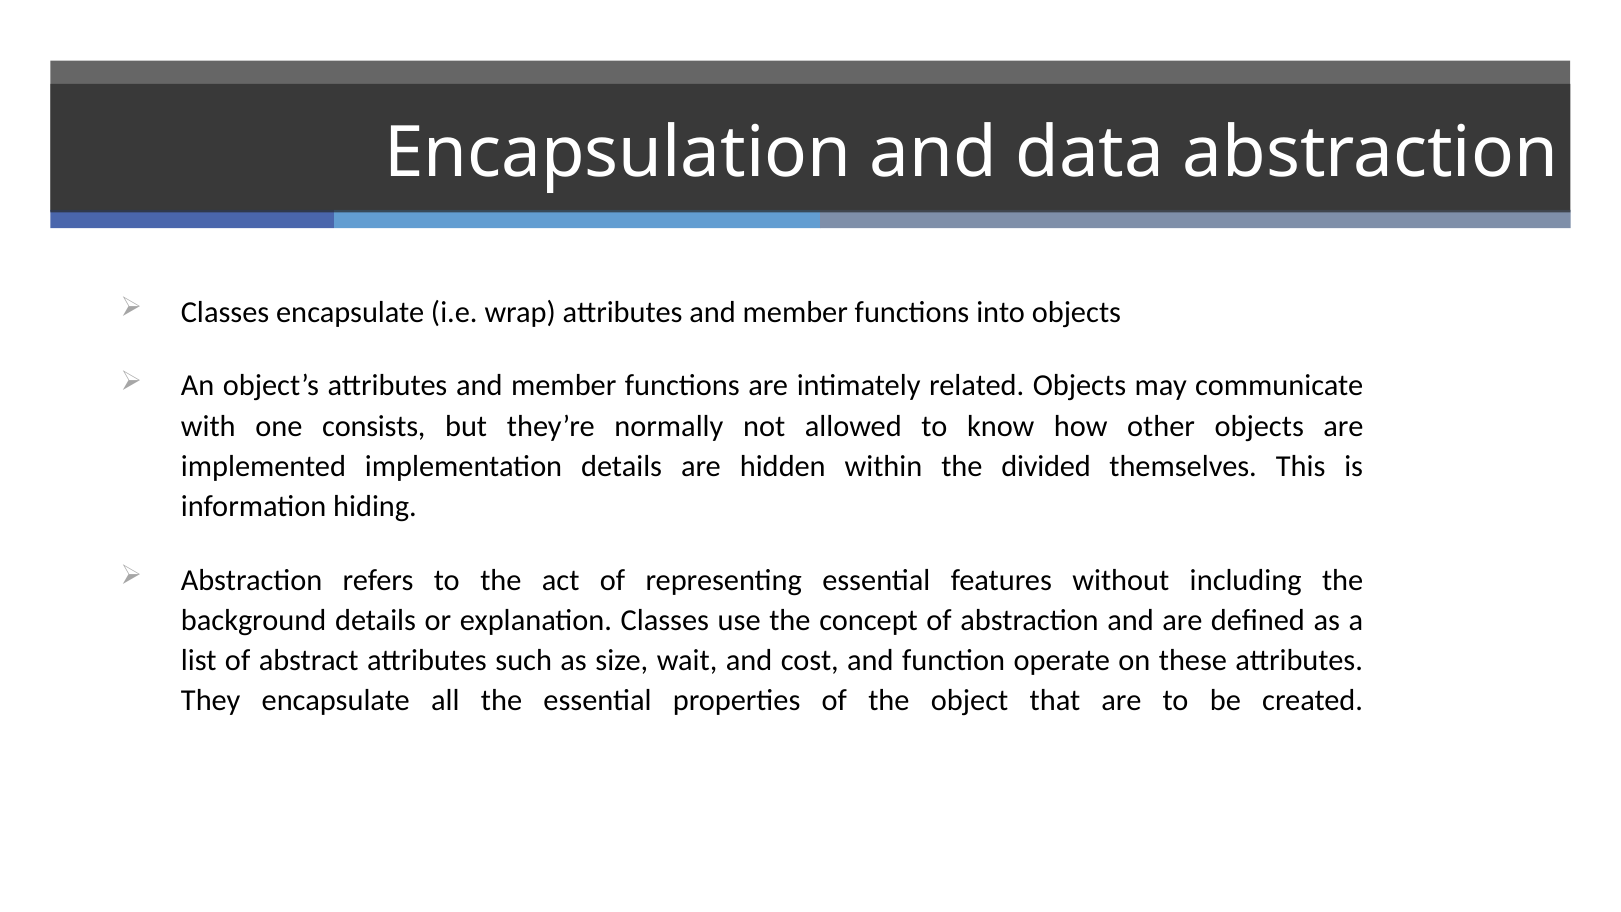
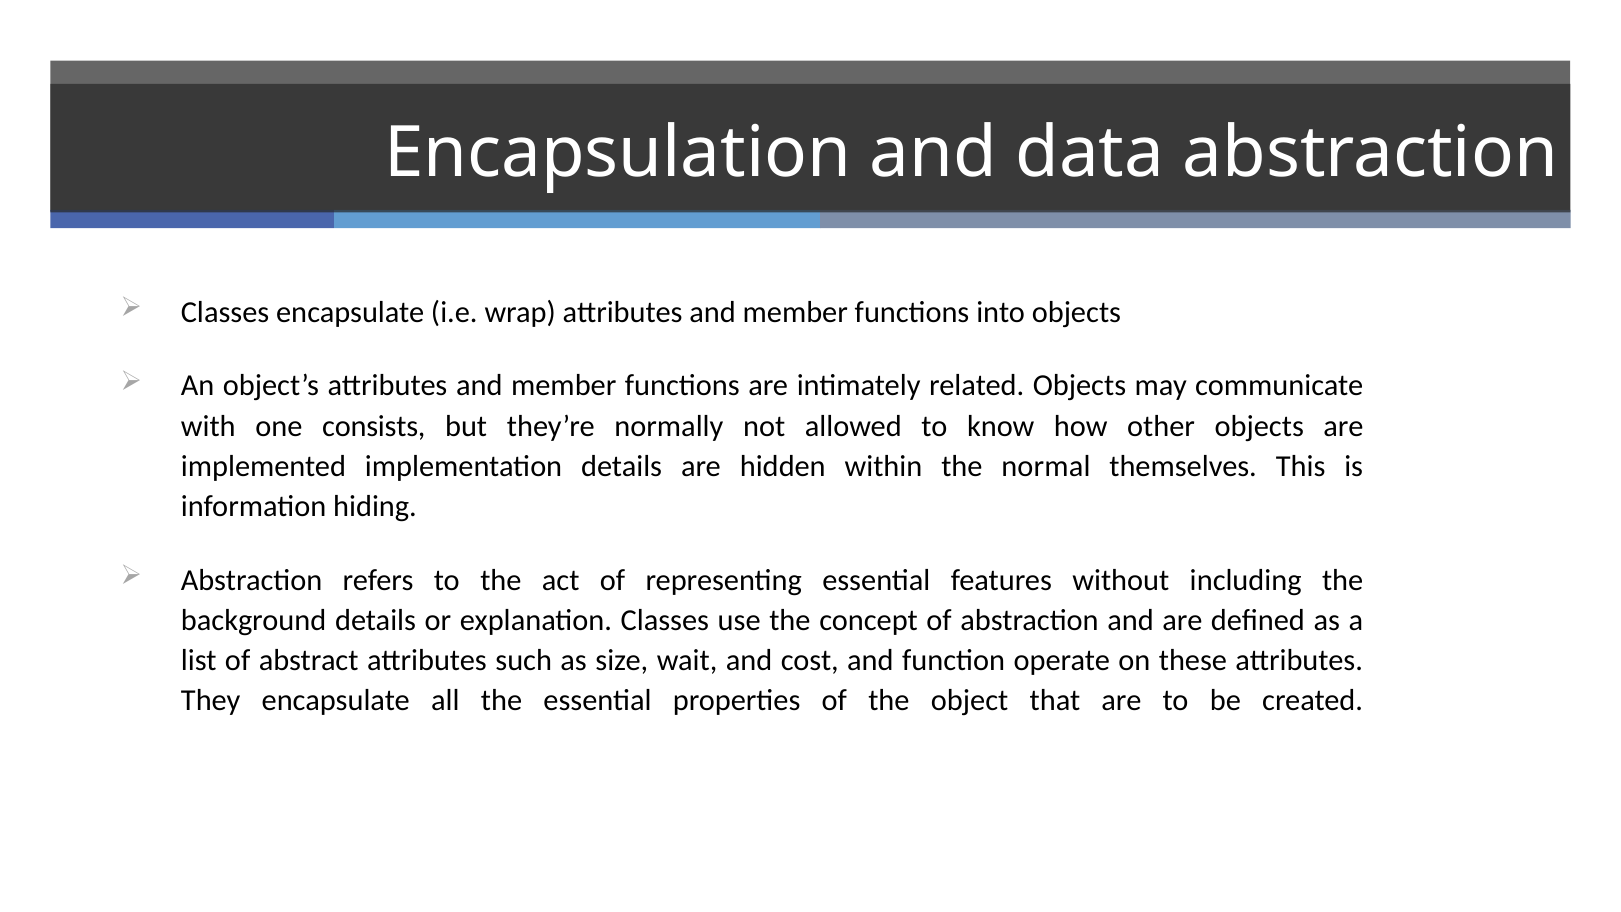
divided: divided -> normal (1046, 466)
